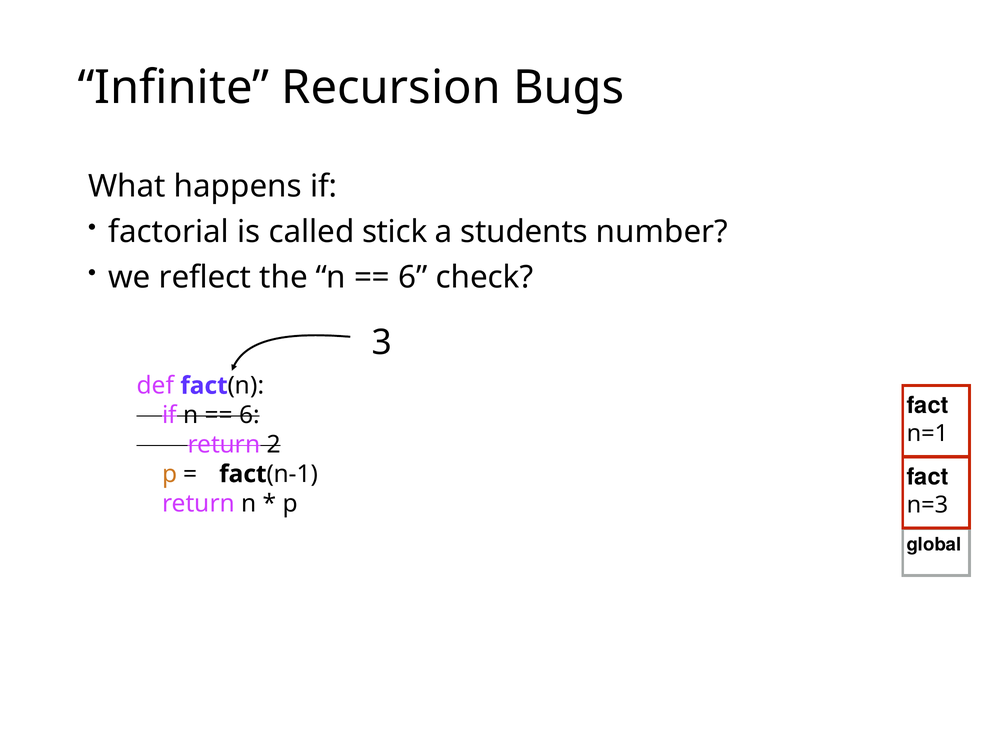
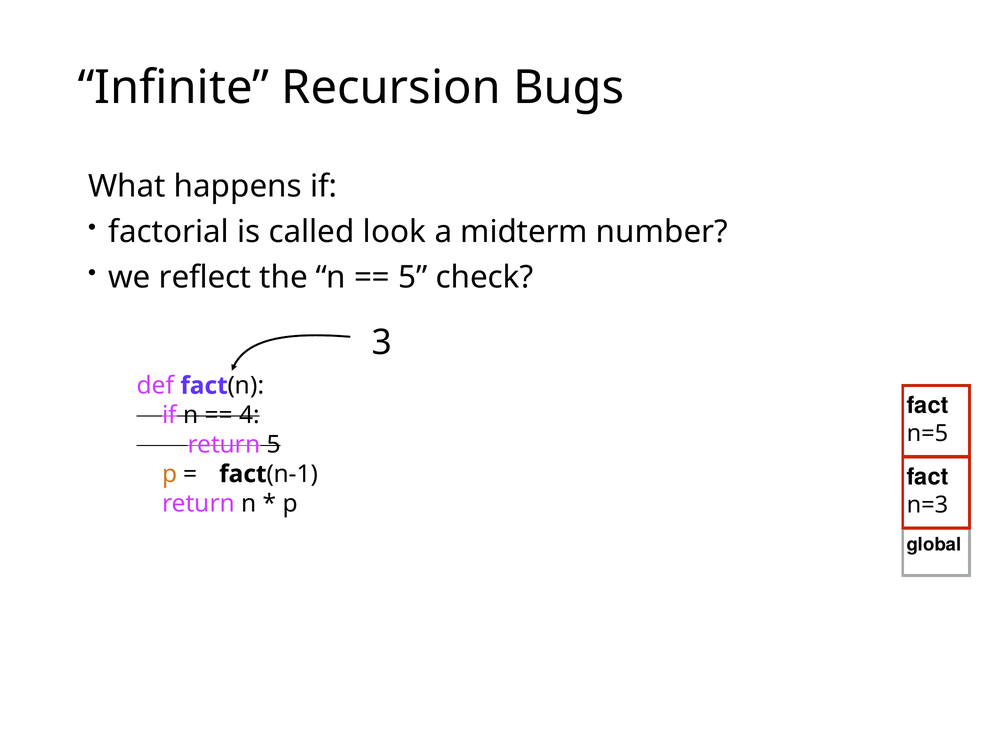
stick: stick -> look (395, 232)
students: students -> midterm (524, 232)
6: 6 -> 5 (413, 278)
6: 6 -> 4 (249, 415)
n=1: n=1 -> n=5 (927, 434)
return 2: 2 -> 5 (274, 445)
